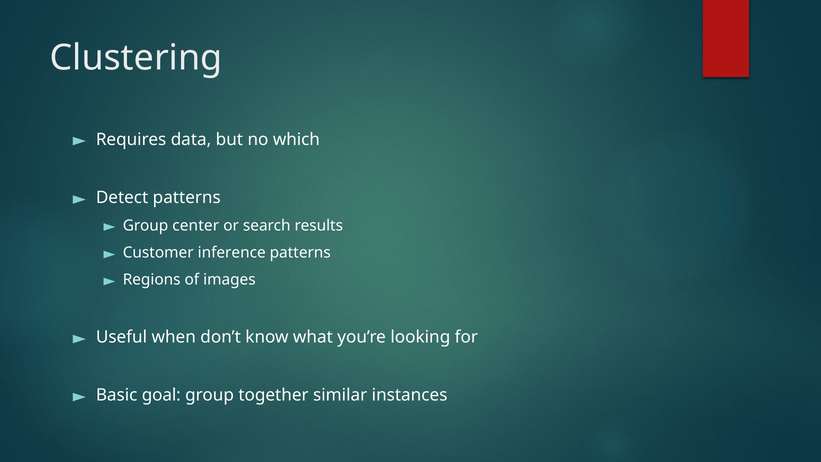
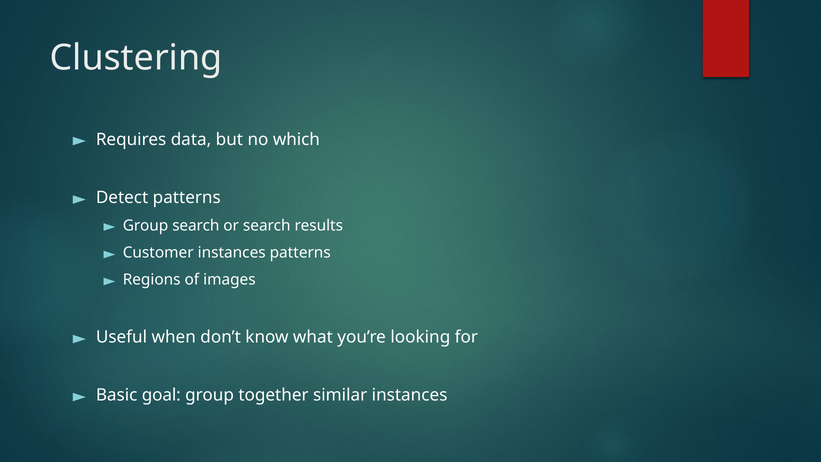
Group center: center -> search (196, 225)
Customer inference: inference -> instances (232, 252)
